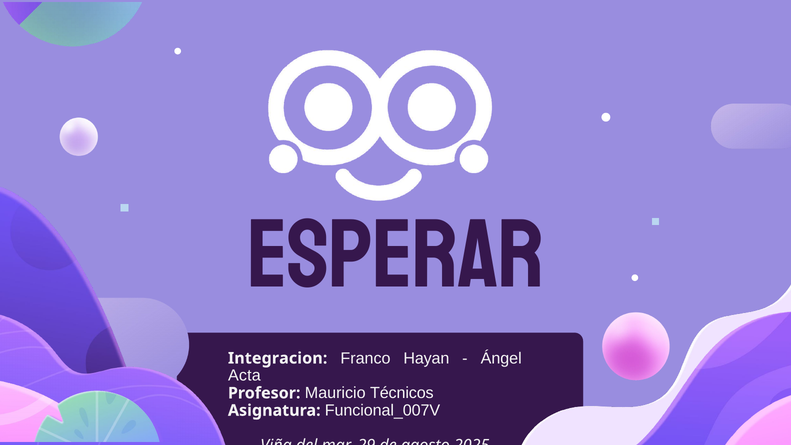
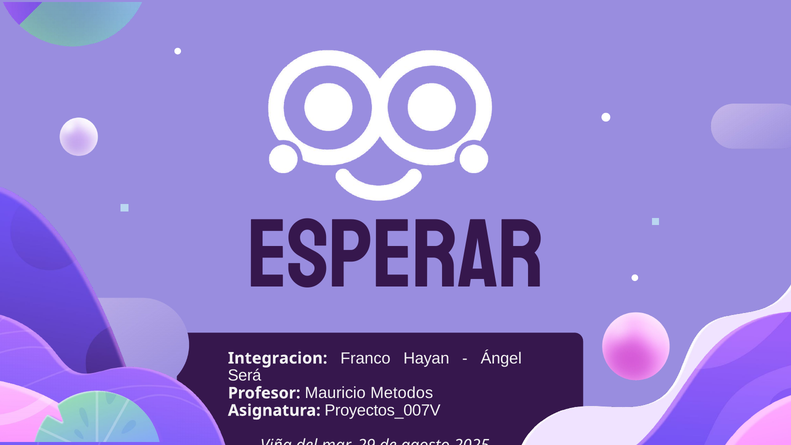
Acta: Acta -> Será (245, 376)
Técnicos: Técnicos -> Metodos (402, 393)
Funcional_007V: Funcional_007V -> Proyectos_007V (383, 410)
